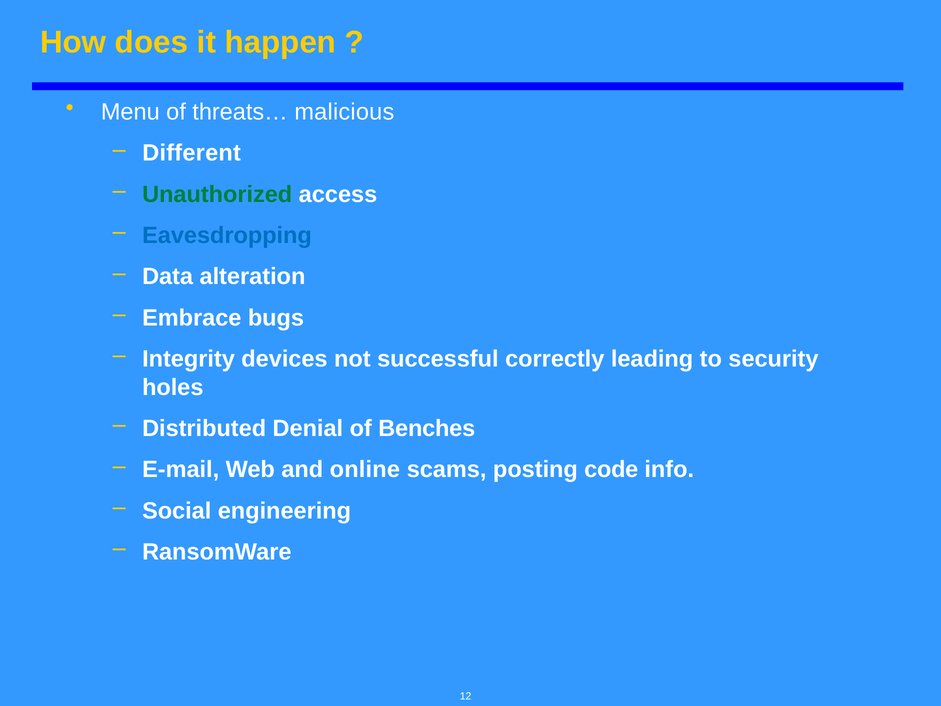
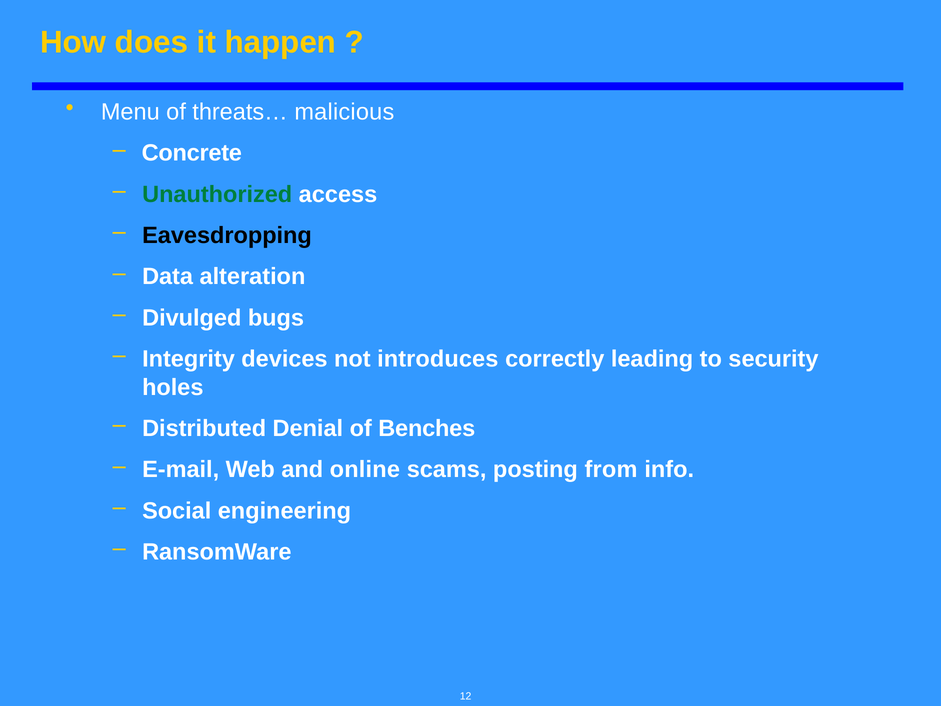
Different: Different -> Concrete (192, 153)
Eavesdropping colour: blue -> black (227, 235)
Embrace: Embrace -> Divulged (192, 318)
successful: successful -> introduces (438, 359)
code: code -> from (611, 469)
